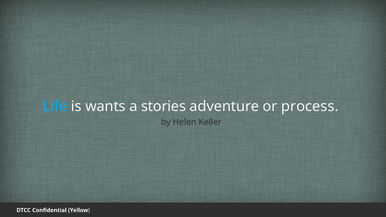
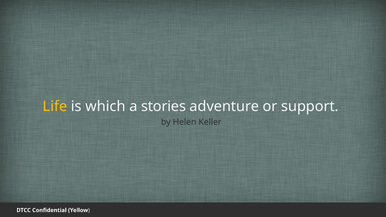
Life colour: light blue -> yellow (55, 106)
wants: wants -> which (105, 106)
process: process -> support (310, 106)
